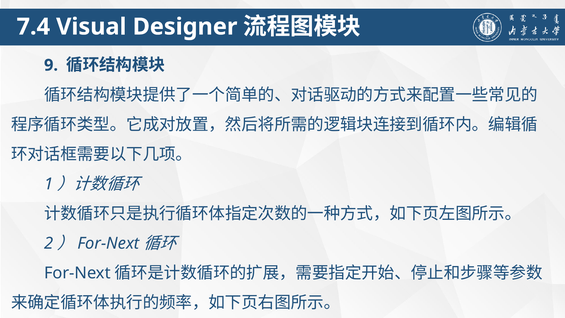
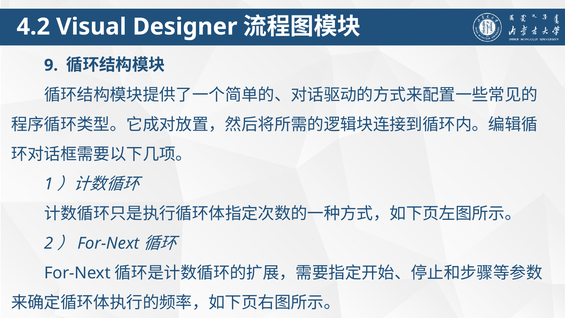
7.4: 7.4 -> 4.2 (33, 27)
